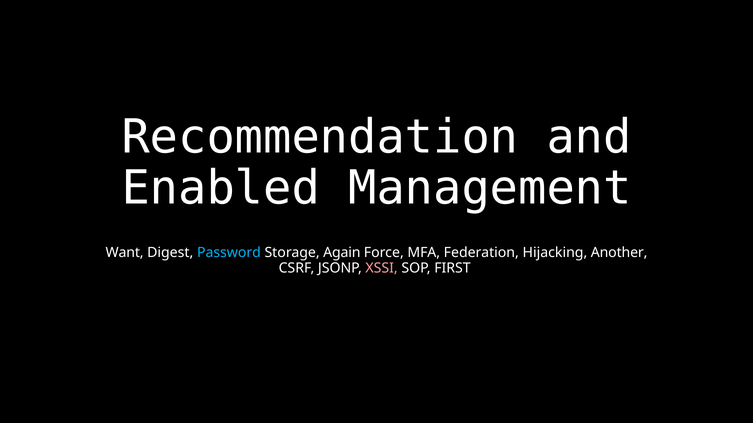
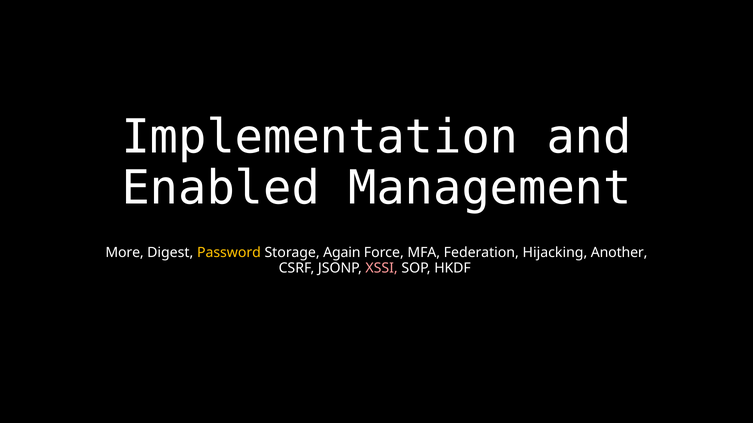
Recommendation: Recommendation -> Implementation (320, 137)
Want: Want -> More (125, 253)
Password colour: light blue -> yellow (229, 253)
FIRST: FIRST -> HKDF (453, 268)
